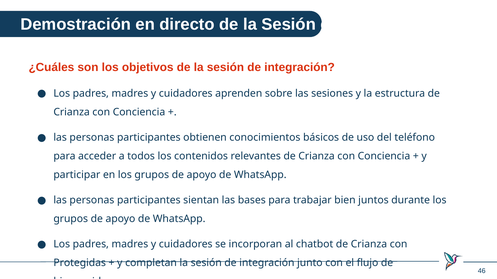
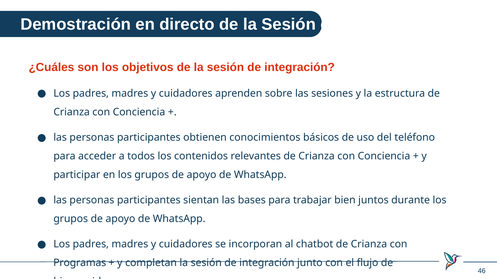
Protegidas: Protegidas -> Programas (80, 263)
